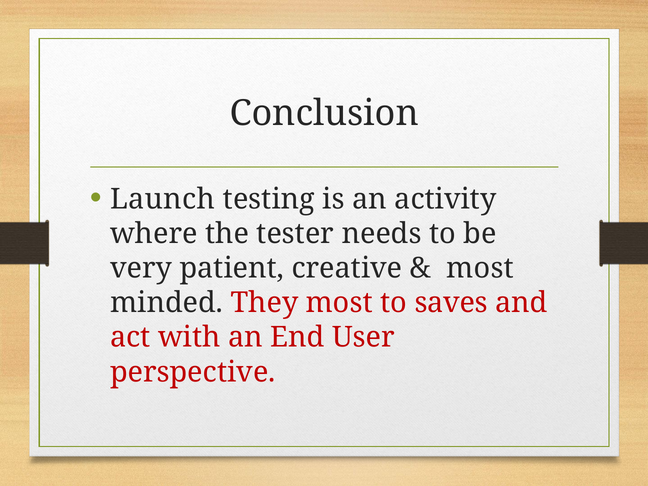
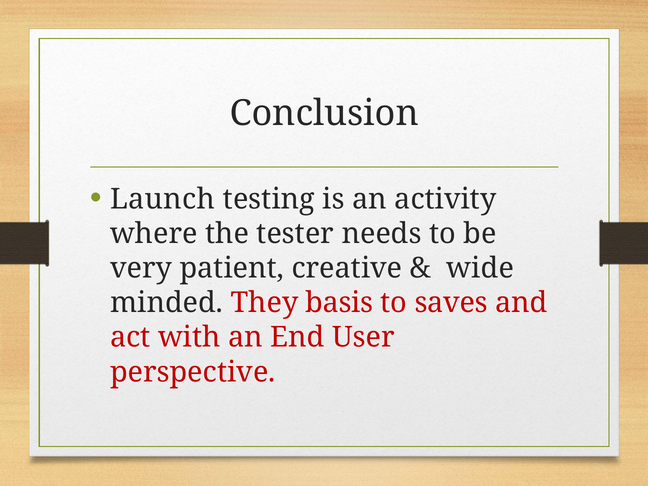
most: most -> wide (480, 268)
They most: most -> basis (339, 303)
